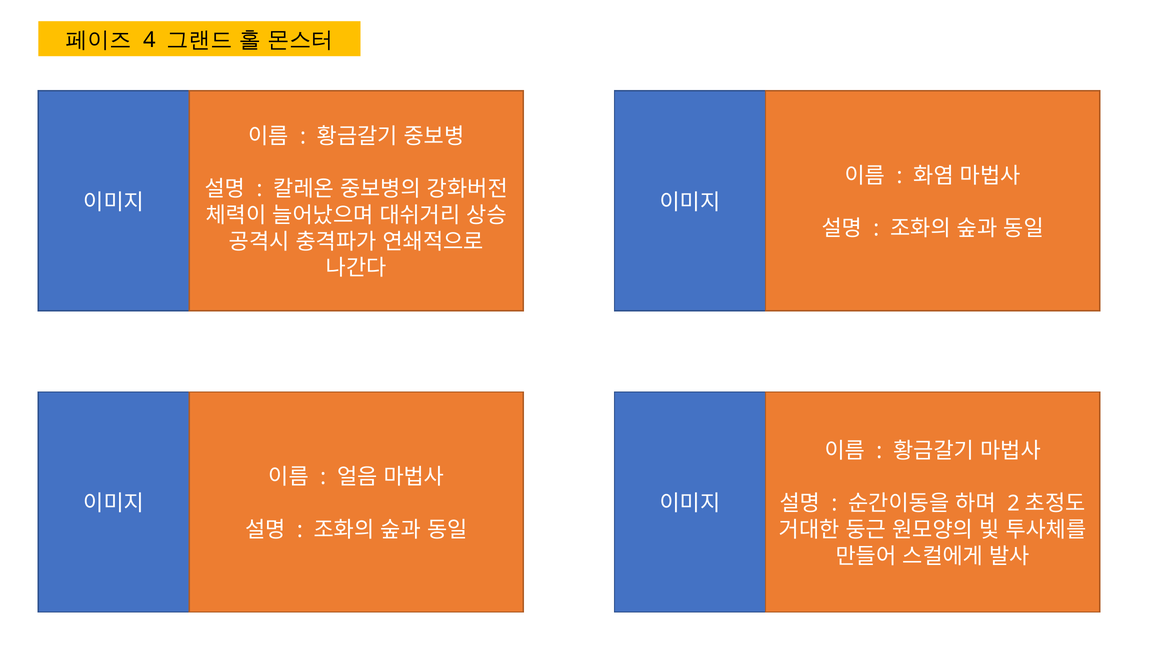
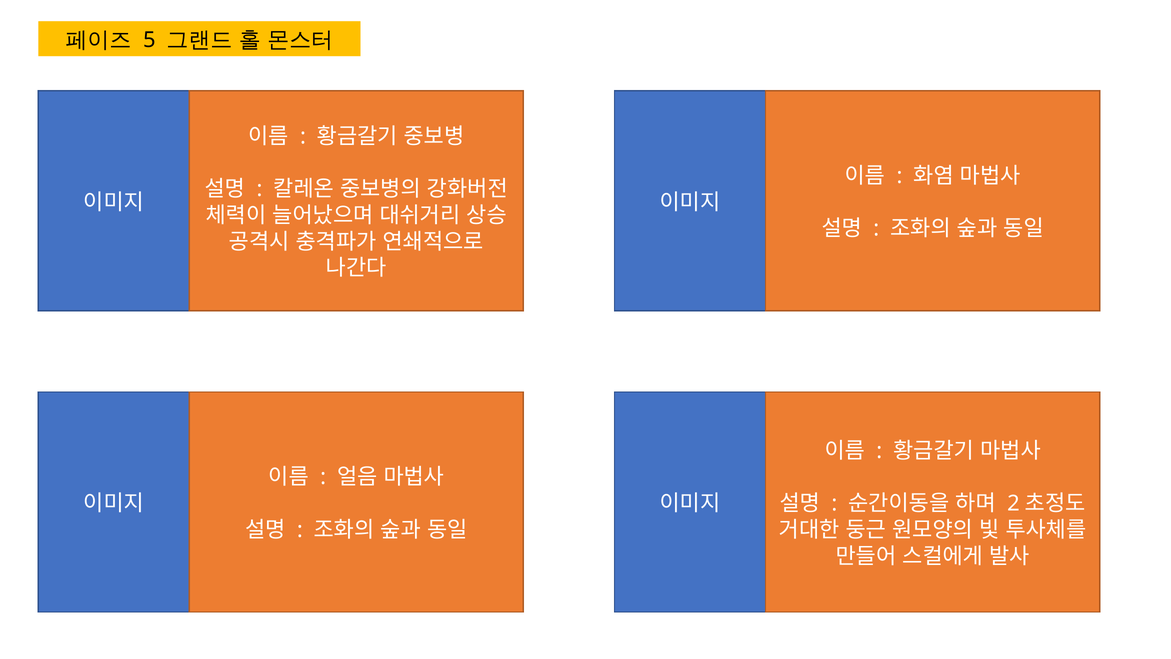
4: 4 -> 5 (149, 40)
